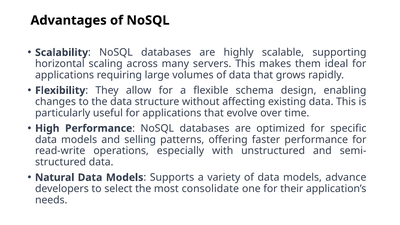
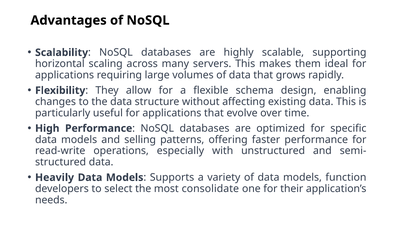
Natural: Natural -> Heavily (55, 177)
advance: advance -> function (346, 177)
